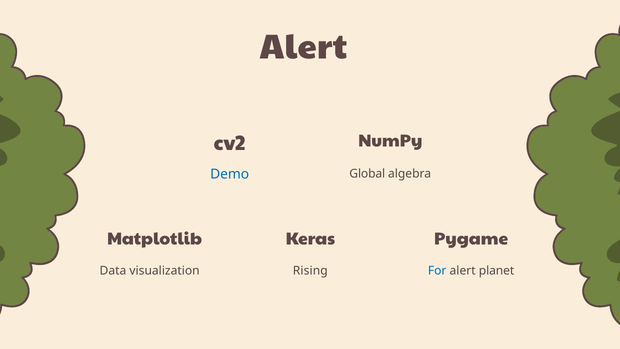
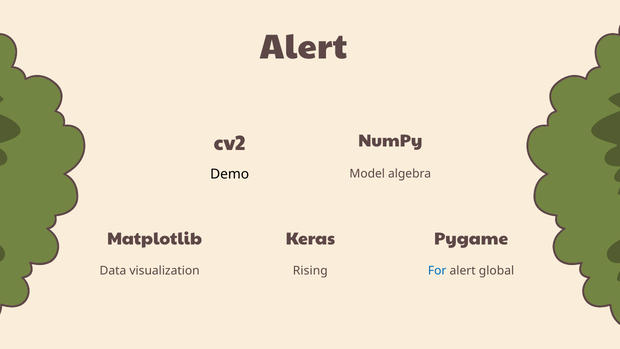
Demo colour: blue -> black (230, 174)
Global: Global -> Model (367, 174)
planet: planet -> global (496, 270)
